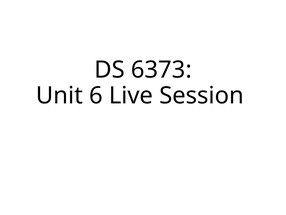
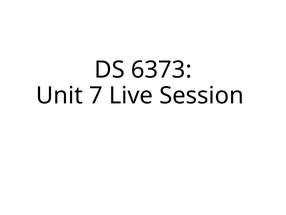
6: 6 -> 7 (96, 95)
